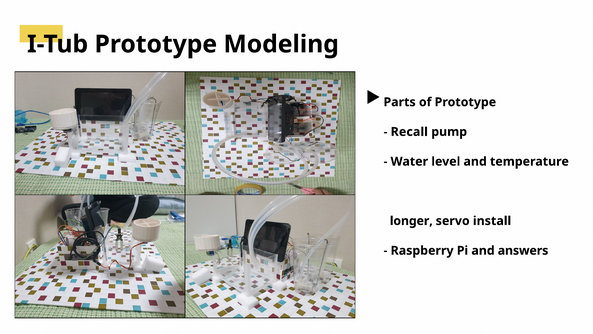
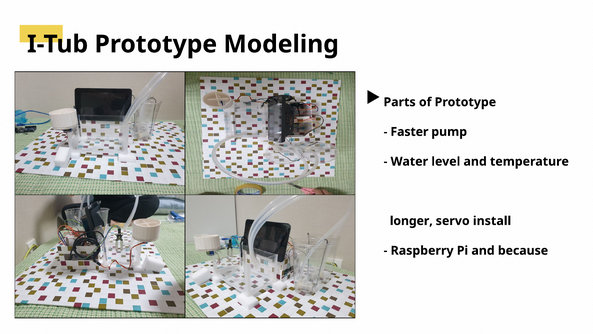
Recall: Recall -> Faster (409, 132)
answers: answers -> because (523, 250)
